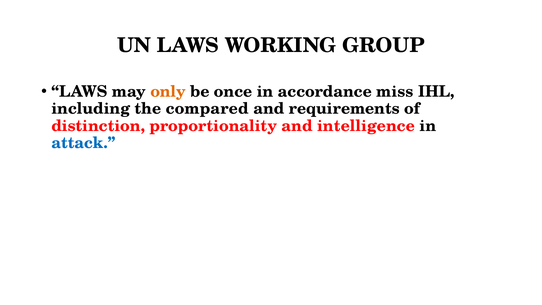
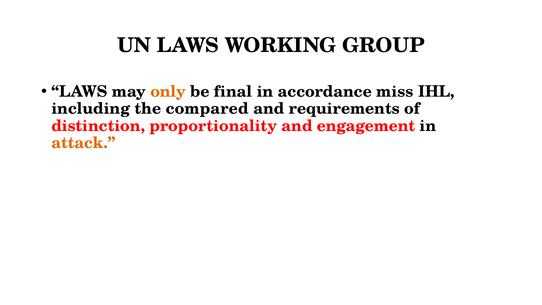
once: once -> final (233, 92)
intelligence: intelligence -> engagement (366, 126)
attack colour: blue -> orange (83, 143)
